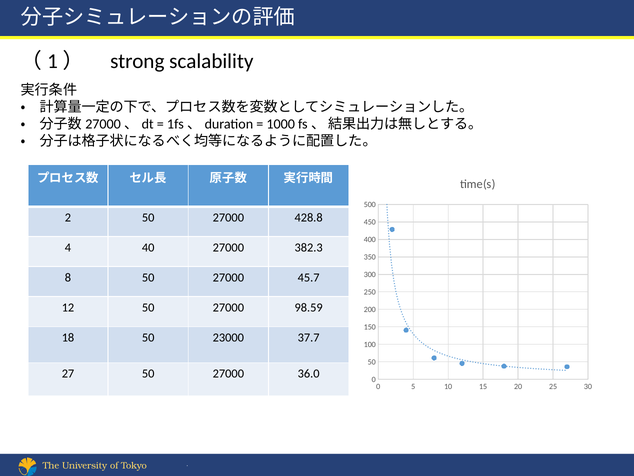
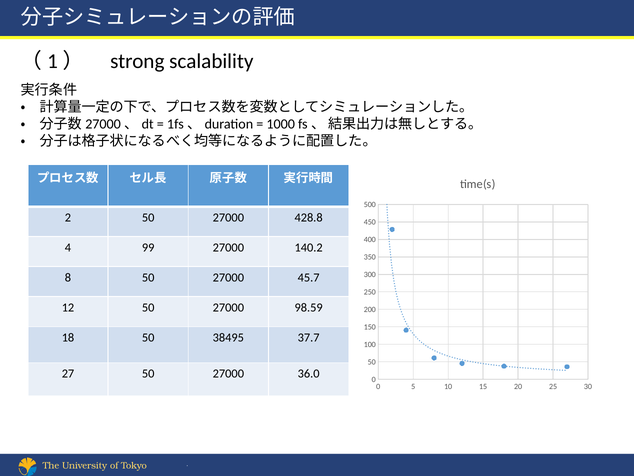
40: 40 -> 99 (148, 247)
382.3: 382.3 -> 140.2 (309, 247)
23000: 23000 -> 38495 (228, 337)
